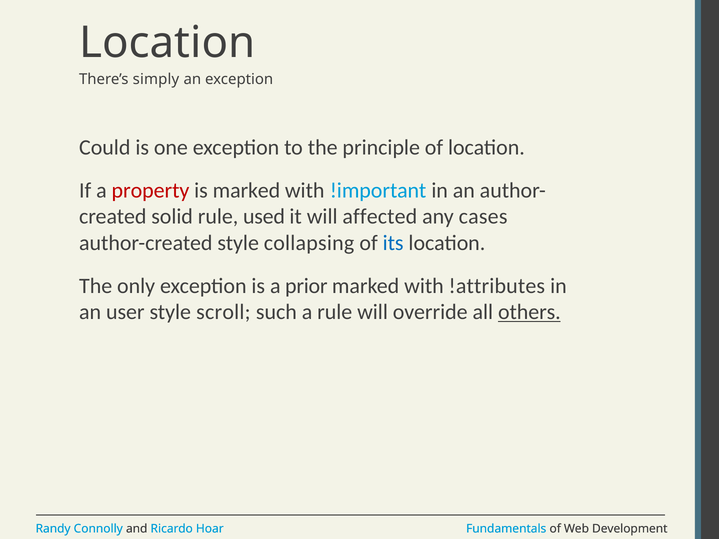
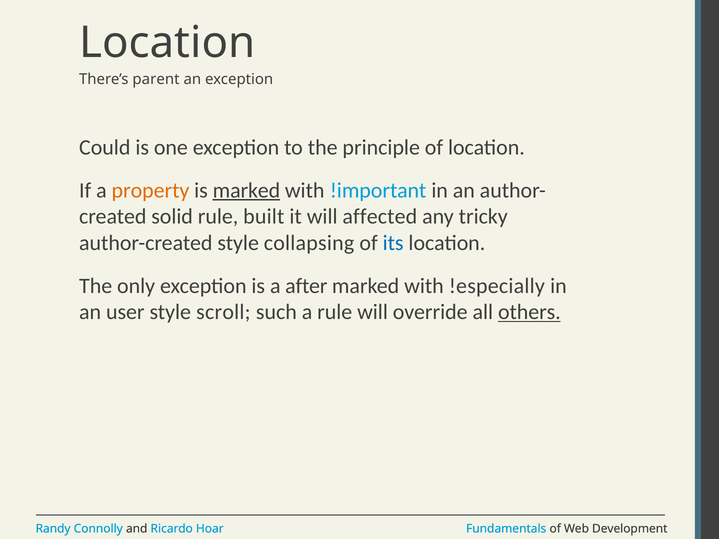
simply: simply -> parent (156, 80)
property colour: red -> orange (150, 190)
marked underline: none -> present (246, 190)
used: used -> built (264, 217)
cases: cases -> tricky (483, 217)
prior: prior -> after (306, 286)
!attributes: !attributes -> !especially (497, 286)
